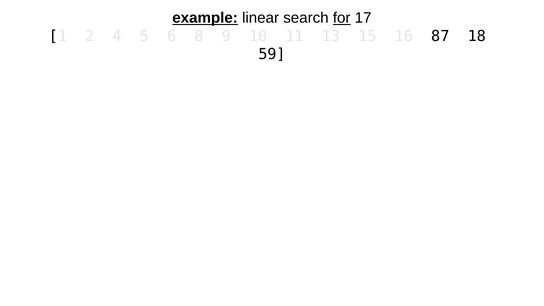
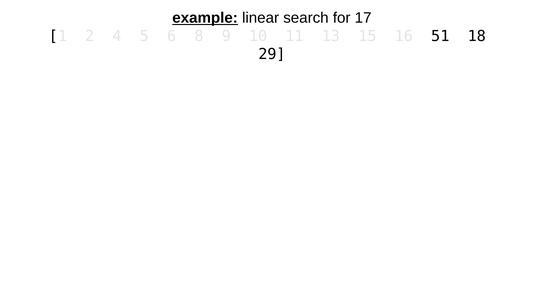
for underline: present -> none (342, 18)
87: 87 -> 51 (440, 36)
59: 59 -> 29 (272, 54)
